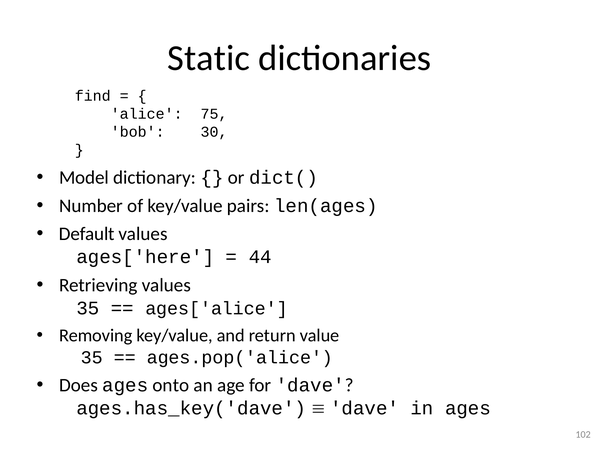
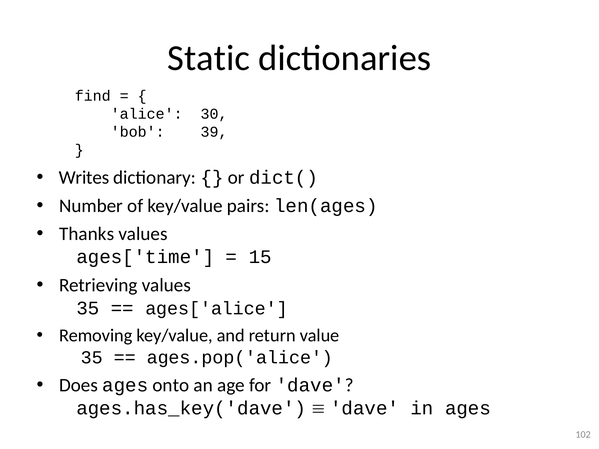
75: 75 -> 30 (214, 114)
30: 30 -> 39 (214, 132)
Model: Model -> Writes (84, 178)
Default: Default -> Thanks (87, 234)
ages['here: ages['here -> ages['time (145, 257)
44: 44 -> 15 (260, 257)
